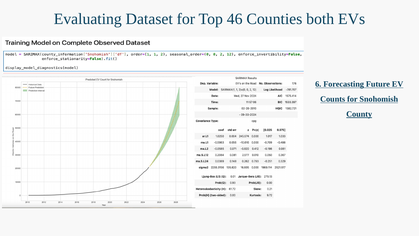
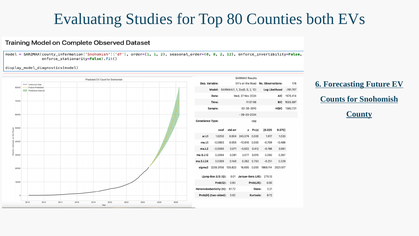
Dataset: Dataset -> Studies (149, 19)
46: 46 -> 80 (235, 19)
